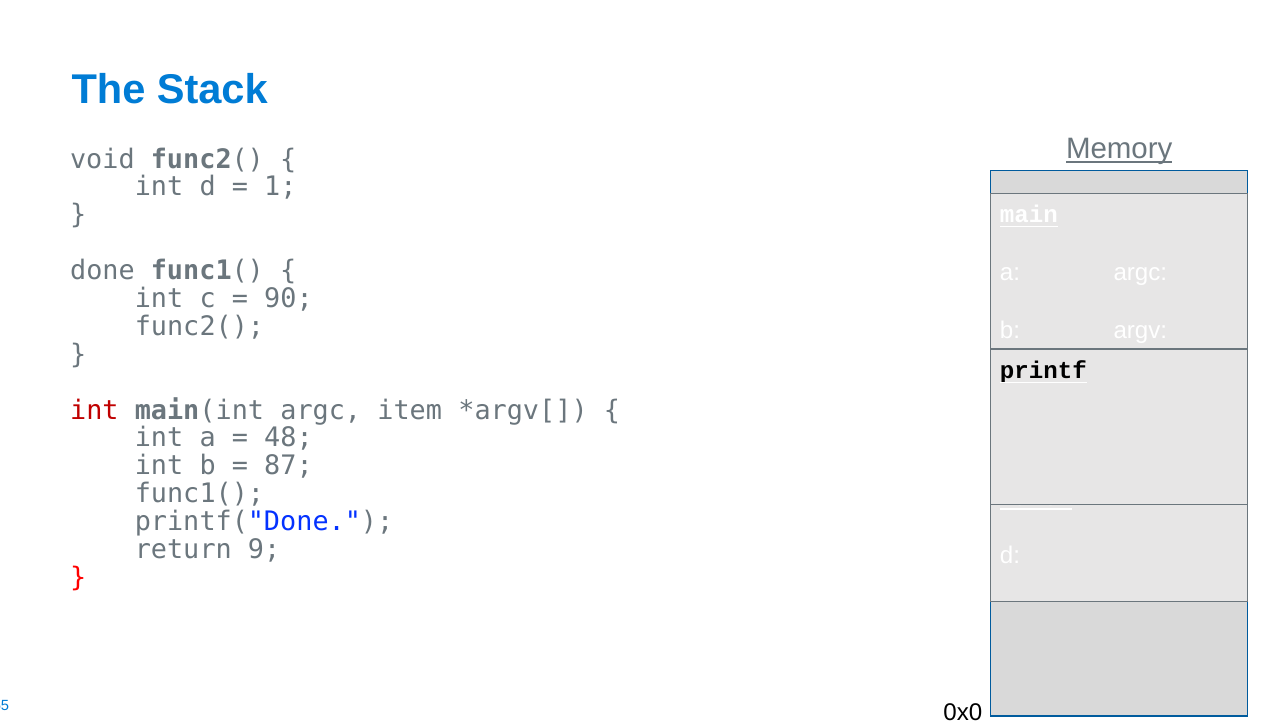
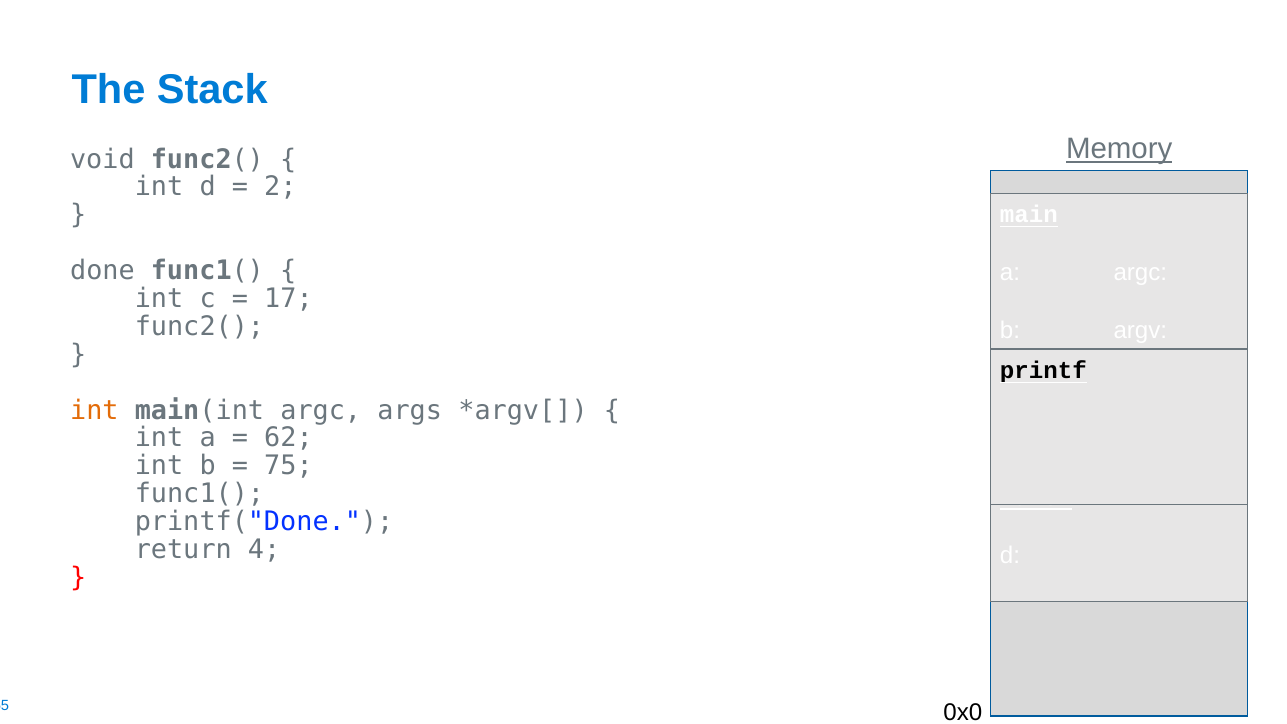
1: 1 -> 2 (280, 187)
90: 90 -> 17 (288, 299)
int colour: red -> orange (94, 410)
item: item -> args (410, 410)
48: 48 -> 62 (288, 438)
87: 87 -> 75 (288, 466)
9: 9 -> 4 (264, 550)
